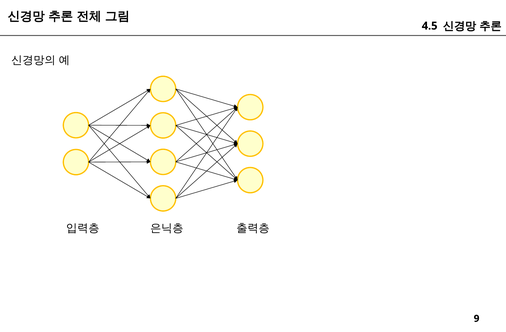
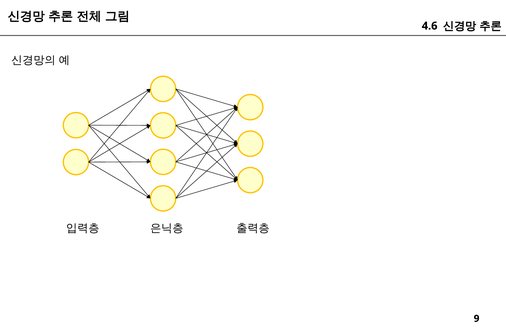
4.5: 4.5 -> 4.6 (430, 26)
